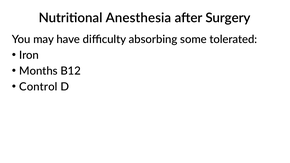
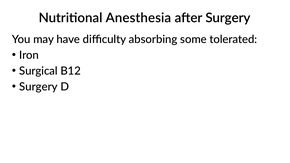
Months: Months -> Surgical (38, 71)
Control: Control -> Surgery (38, 87)
